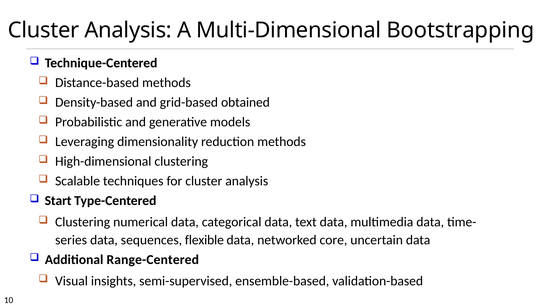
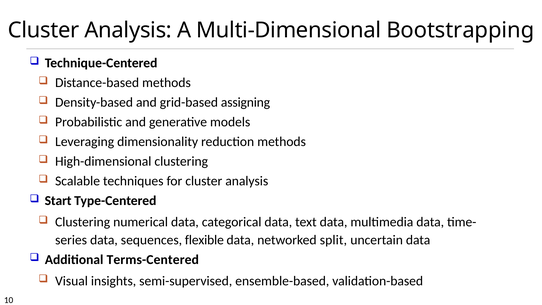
obtained: obtained -> assigning (245, 102)
core: core -> split (333, 240)
Range-Centered: Range-Centered -> Terms-Centered (153, 259)
